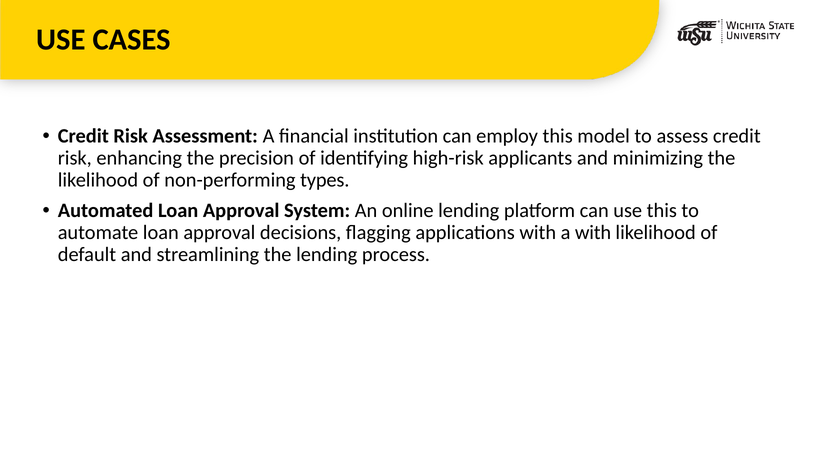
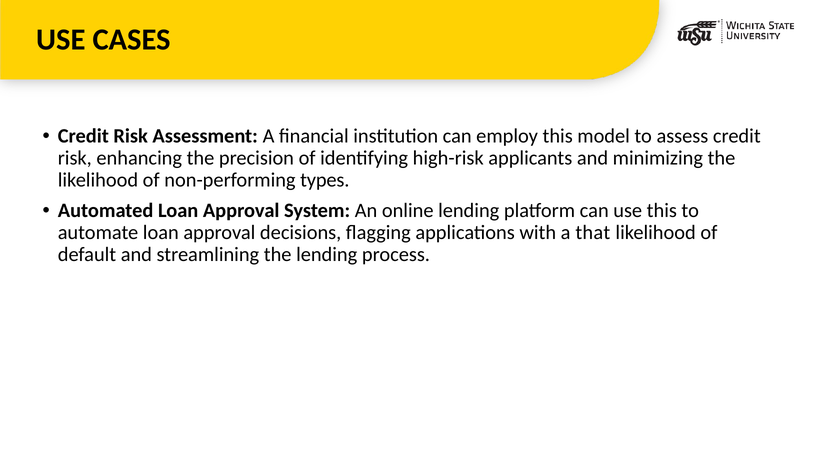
a with: with -> that (593, 233)
